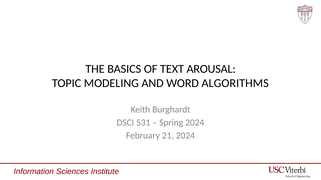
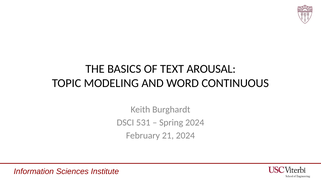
ALGORITHMS: ALGORITHMS -> CONTINUOUS (235, 84)
